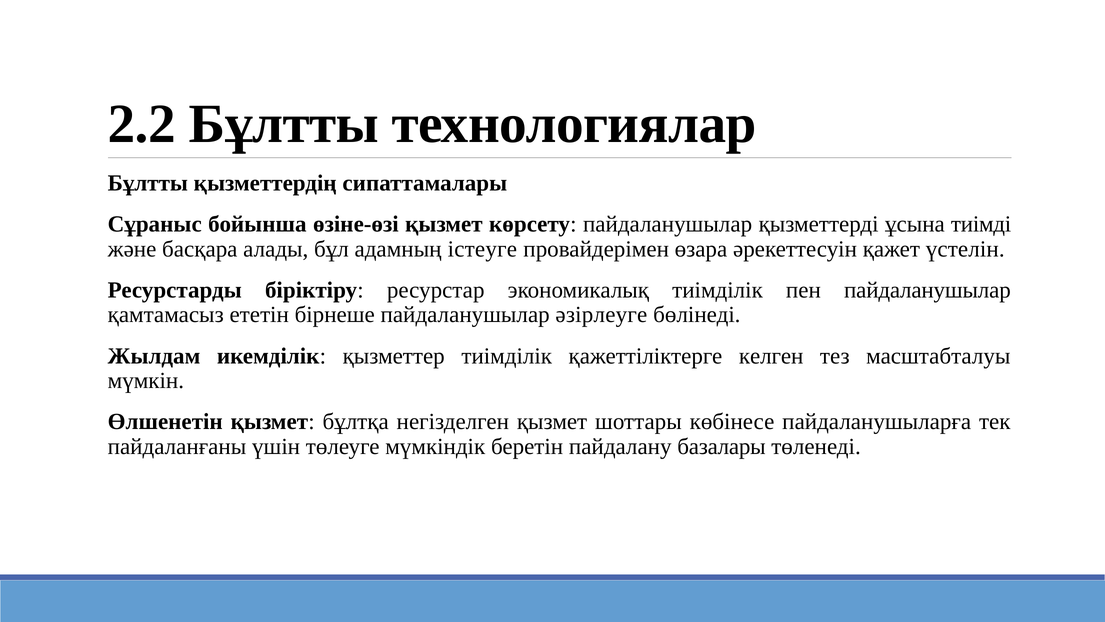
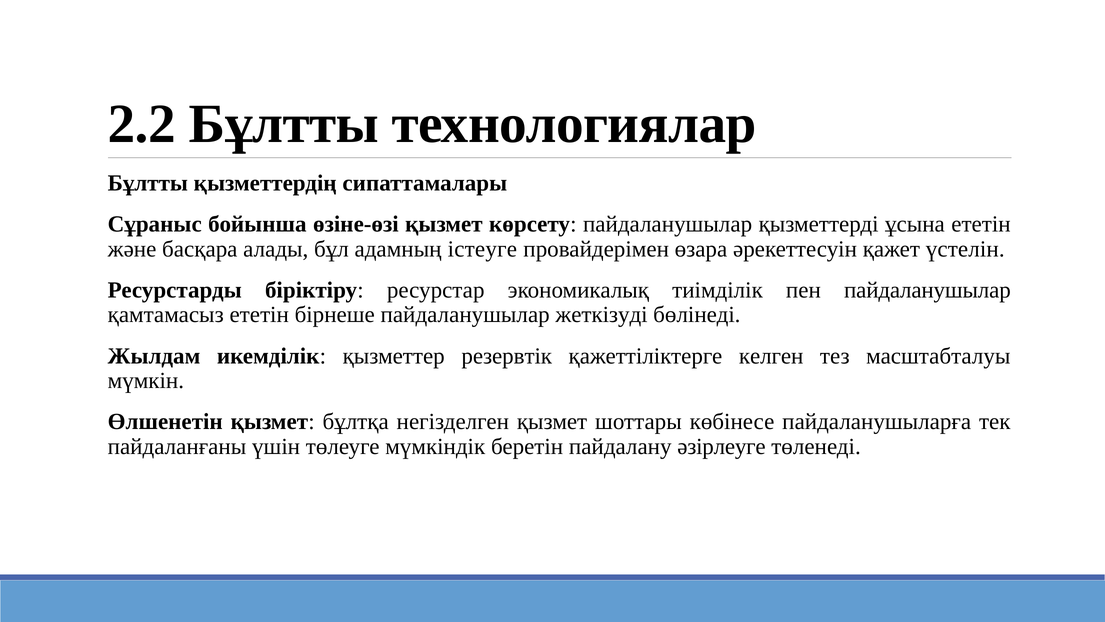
ұсына тиімді: тиімді -> ететін (981, 224)
әзірлеуге: әзірлеуге -> жеткізуді (602, 315)
қызметтер тиімділік: тиімділік -> резервтік (507, 356)
базалары: базалары -> әзірлеуге (721, 446)
